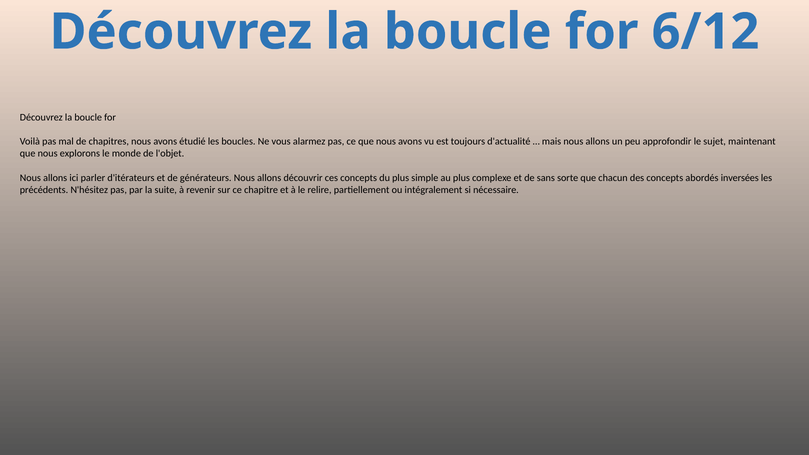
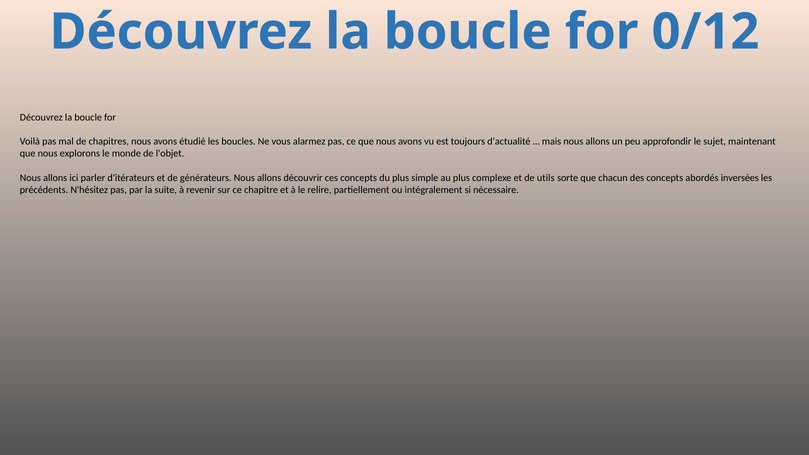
6/12: 6/12 -> 0/12 (705, 32)
sans: sans -> utils (546, 178)
